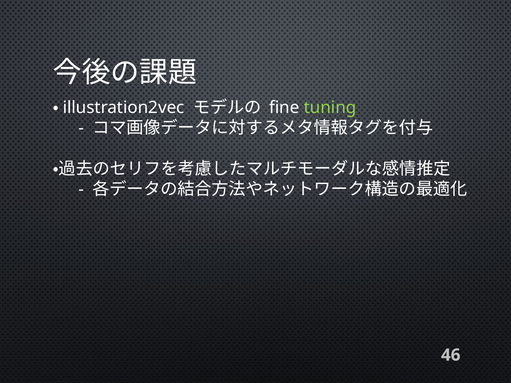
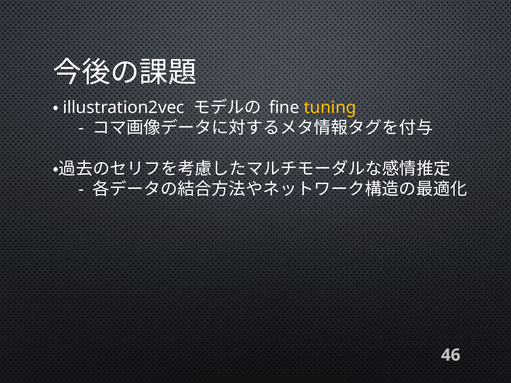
tuning colour: light green -> yellow (330, 108)
